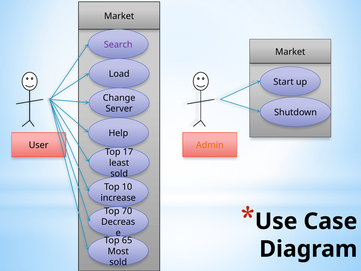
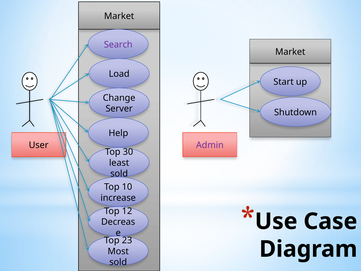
Admin colour: orange -> purple (210, 145)
17: 17 -> 30 (128, 152)
70: 70 -> 12 (127, 211)
65: 65 -> 23 (127, 240)
